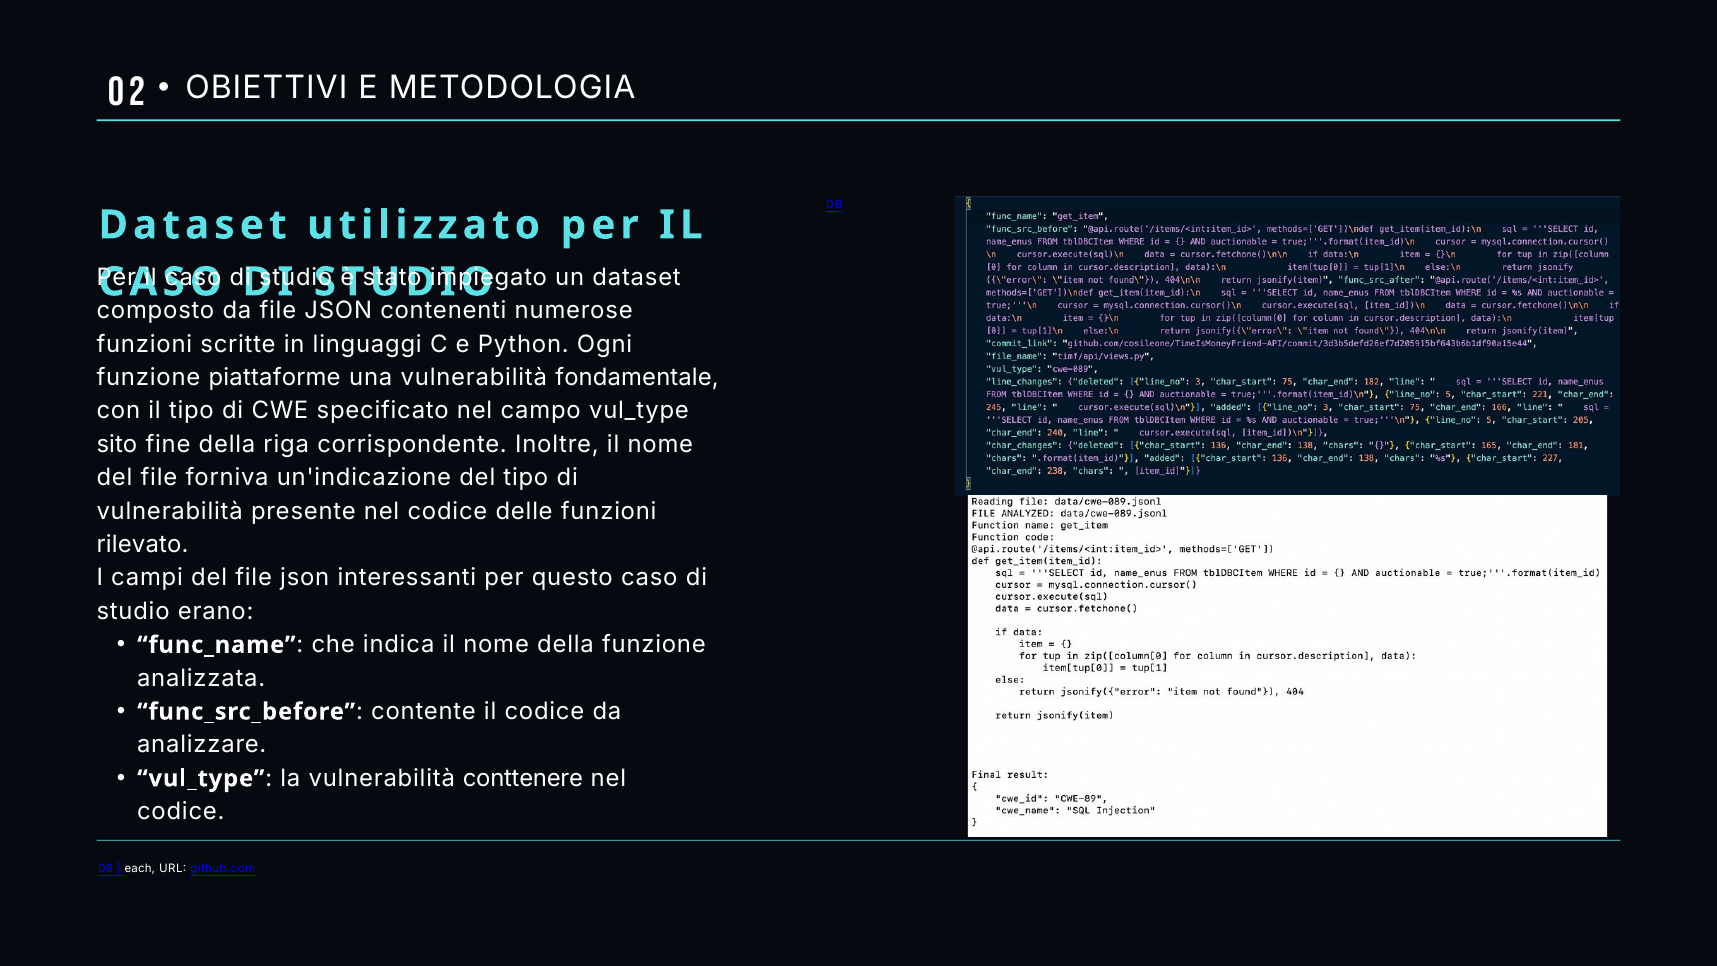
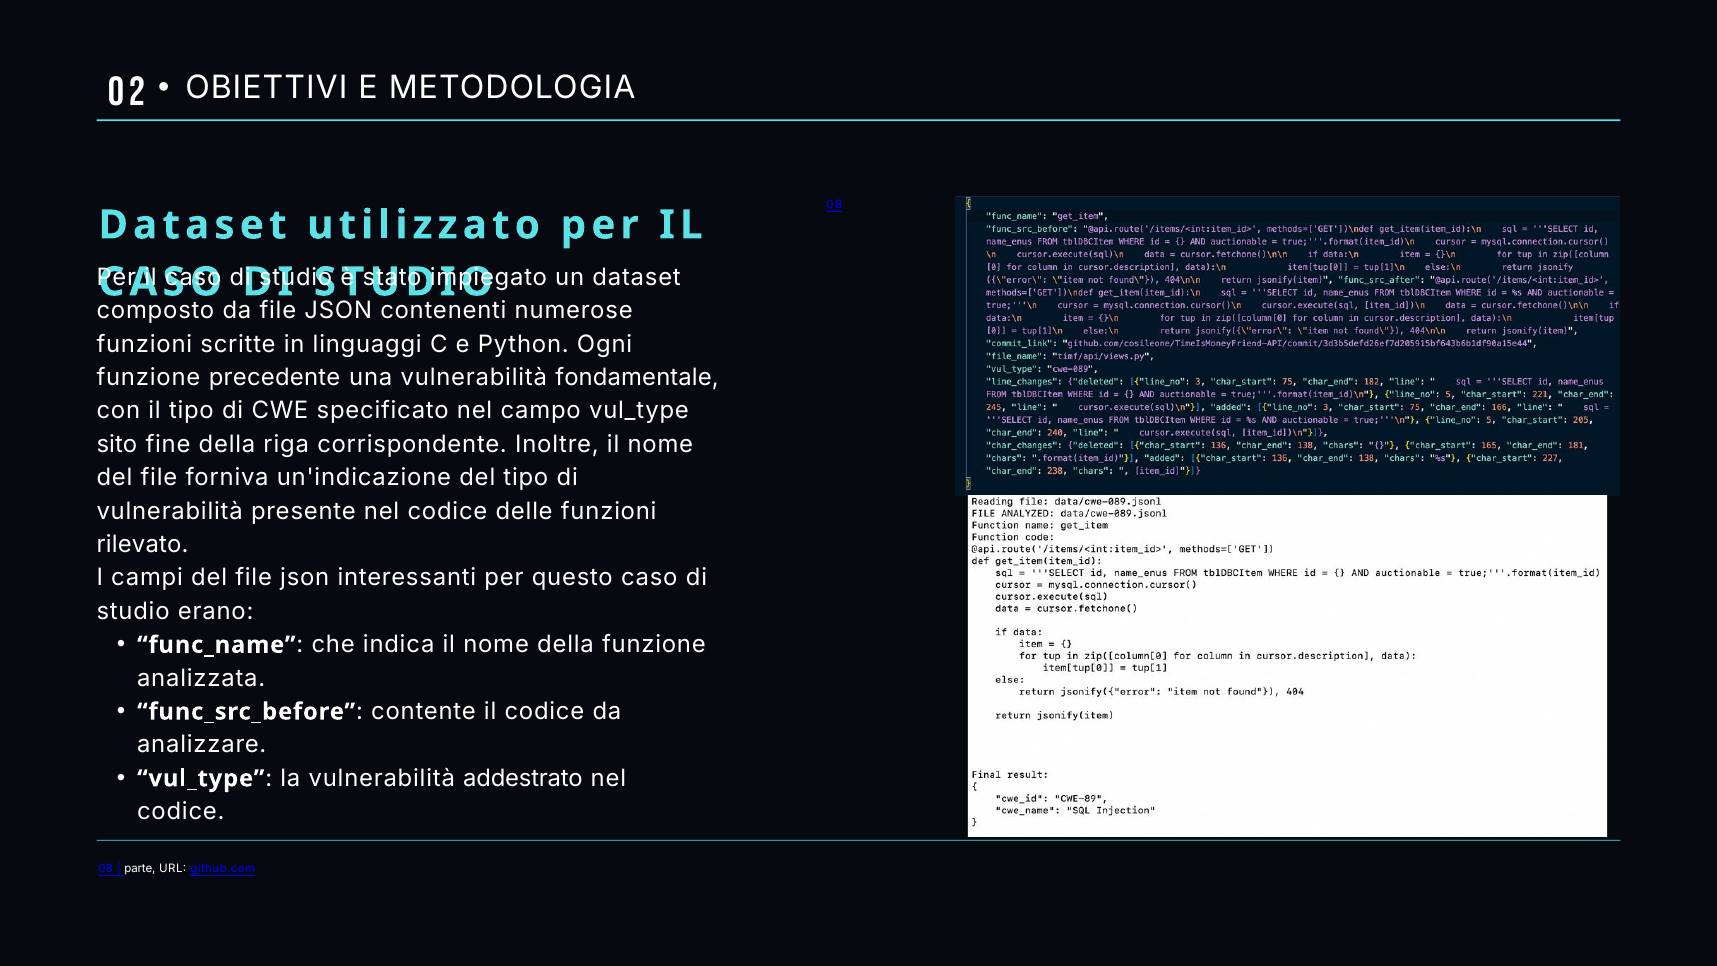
piattaforme: piattaforme -> precedente (275, 378)
conttenere: conttenere -> addestrato (523, 778)
each: each -> parte (140, 869)
